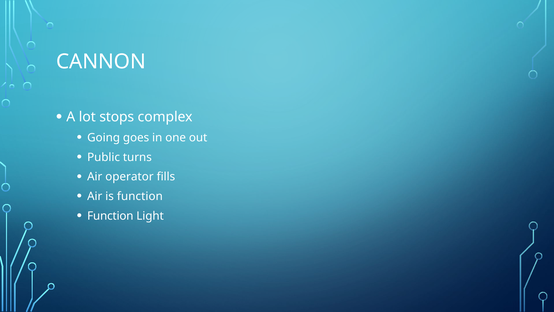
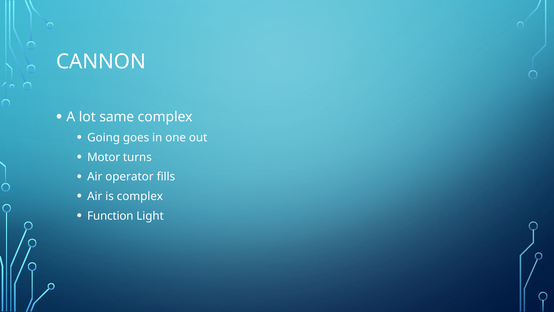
stops: stops -> same (117, 117)
Public: Public -> Motor (104, 157)
is function: function -> complex (140, 196)
